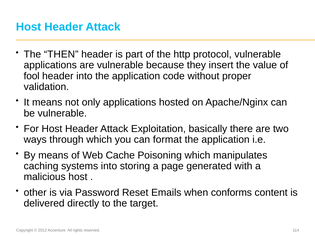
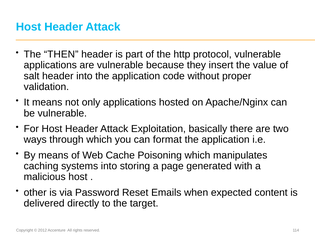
fool: fool -> salt (32, 76)
conforms: conforms -> expected (231, 193)
